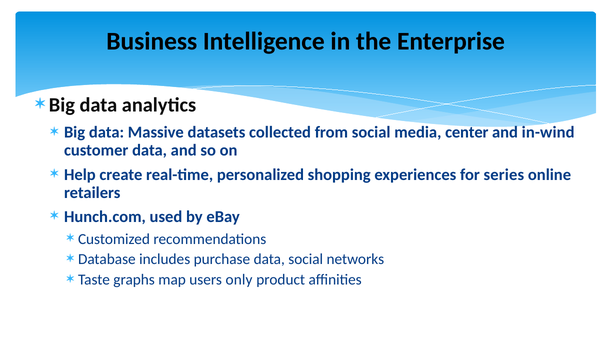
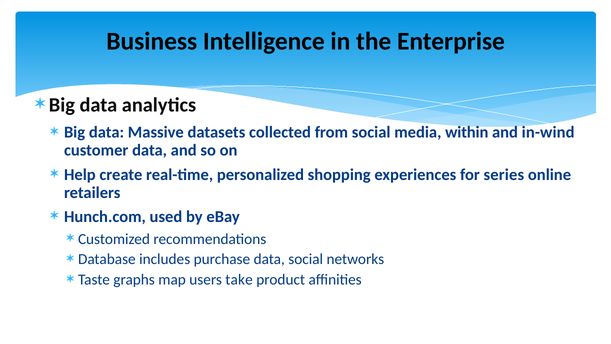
center: center -> within (467, 132)
only: only -> take (239, 280)
